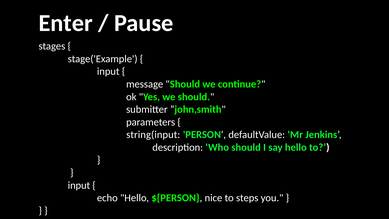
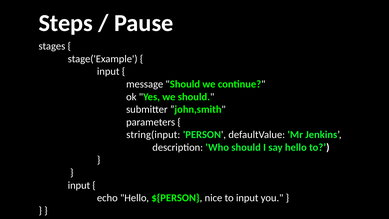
Enter: Enter -> Steps (66, 23)
to steps: steps -> input (247, 198)
